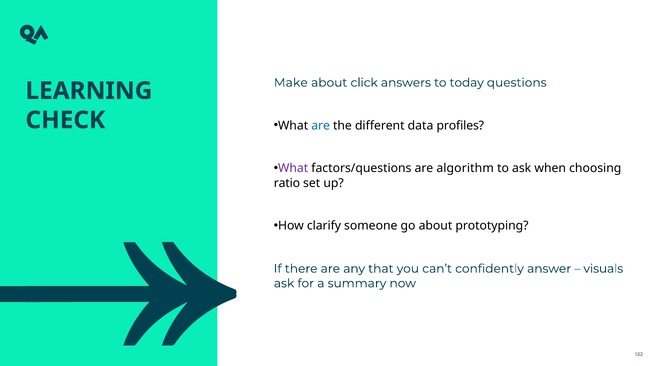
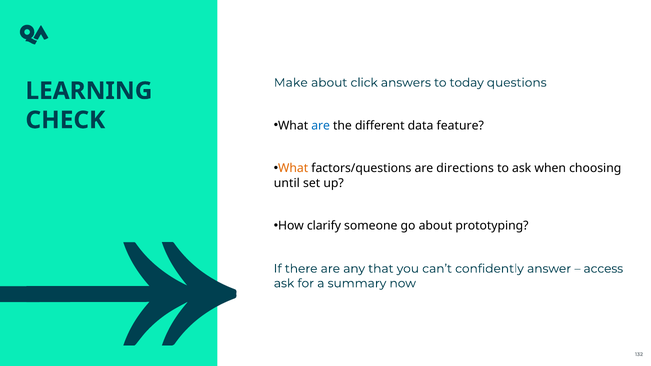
profiles: profiles -> feature (460, 126)
What colour: purple -> orange (293, 168)
algorithm: algorithm -> directions (465, 168)
ratio: ratio -> until (287, 183)
visuals: visuals -> access (603, 269)
